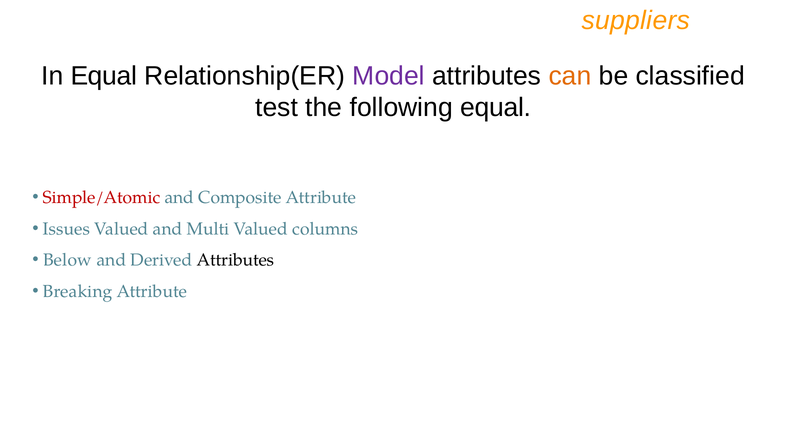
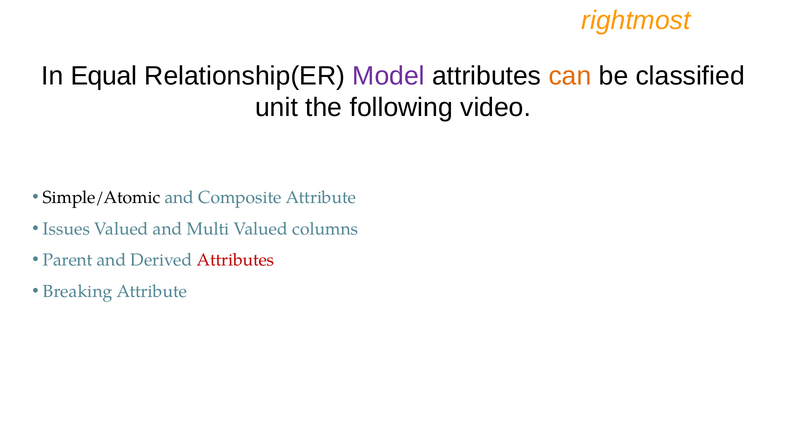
suppliers: suppliers -> rightmost (636, 21)
test: test -> unit (277, 108)
following equal: equal -> video (496, 108)
Simple/Atomic colour: red -> black (102, 197)
Below: Below -> Parent (68, 260)
Attributes colour: black -> red (235, 260)
